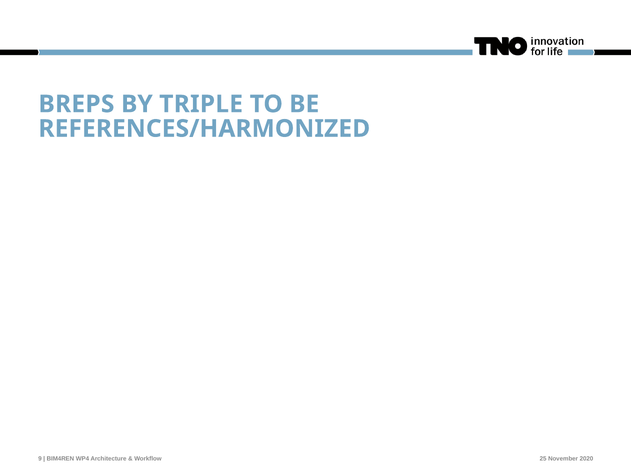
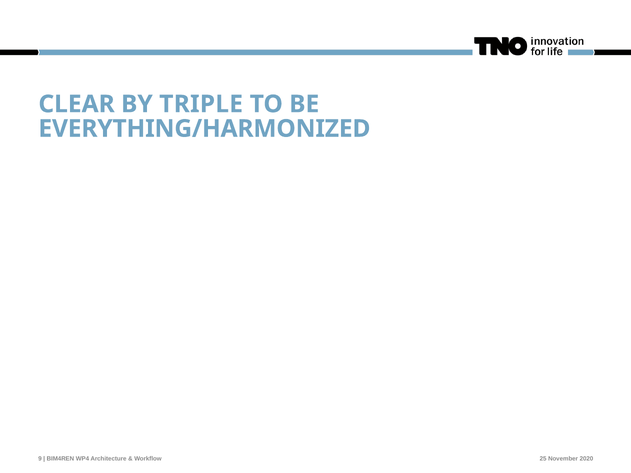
BREPS: BREPS -> CLEAR (77, 104)
REFERENCES/HARMONIZED: REFERENCES/HARMONIZED -> EVERYTHING/HARMONIZED (204, 129)
